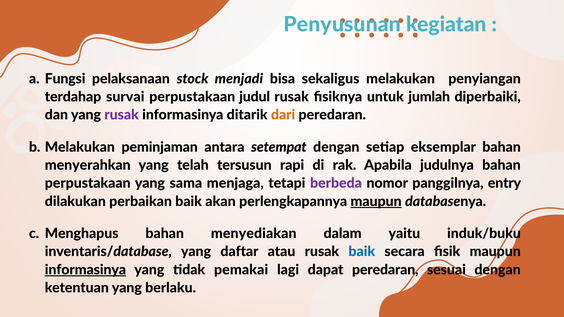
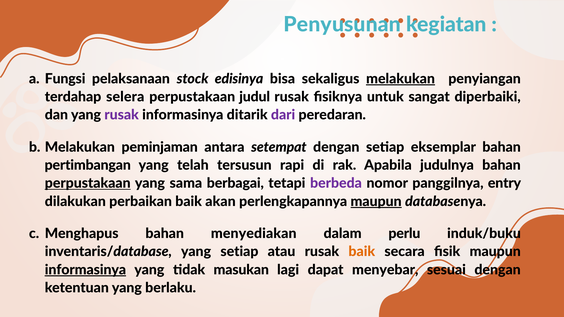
menjadi: menjadi -> edisinya (239, 79)
melakukan underline: none -> present (401, 79)
survai: survai -> selera (125, 97)
jumlah: jumlah -> sangat (429, 97)
dari colour: orange -> purple (283, 115)
menyerahkan: menyerahkan -> pertimbangan (88, 165)
perpustakaan underline: none -> present (88, 183)
menjaga: menjaga -> berbagai (235, 183)
yaitu: yaitu -> perlu (404, 234)
yang daftar: daftar -> setiap (239, 252)
baik colour: blue -> orange (362, 252)
pemakai: pemakai -> masukan (241, 270)
dapat peredaran: peredaran -> menyebar (385, 270)
